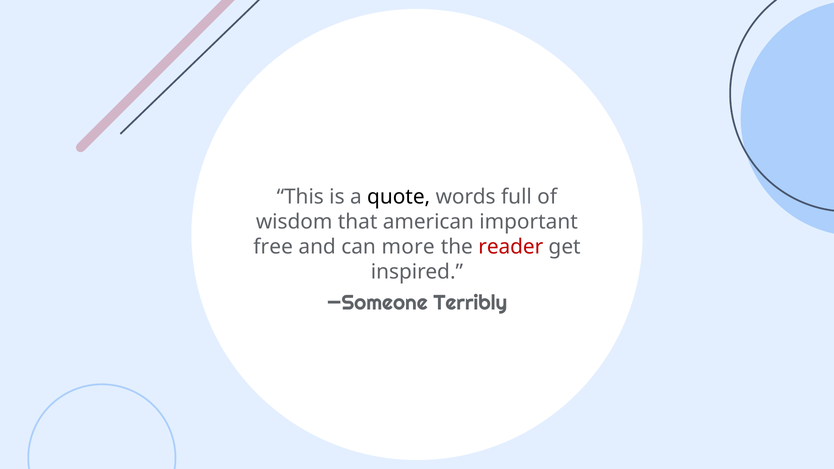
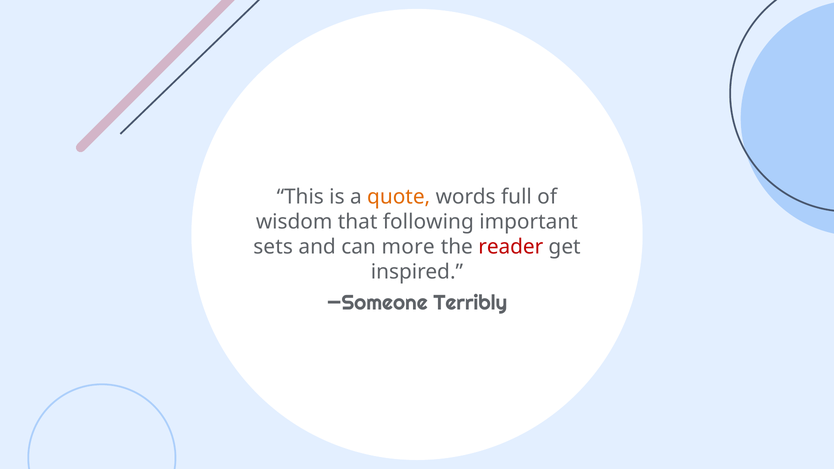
quote colour: black -> orange (399, 197)
american: american -> following (428, 222)
free: free -> sets (273, 247)
